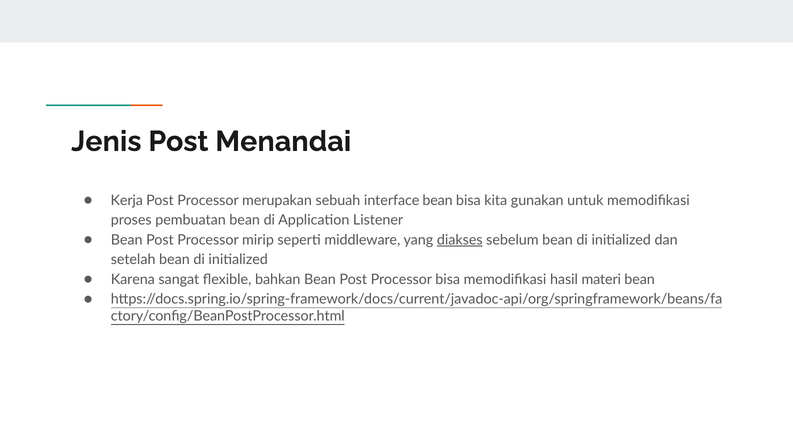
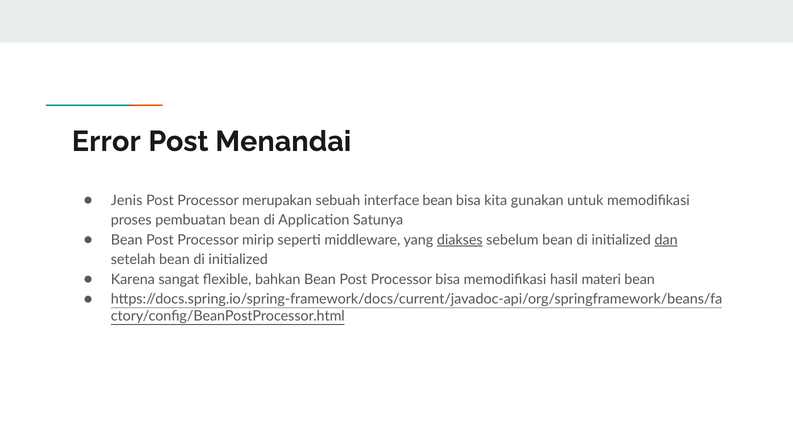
Jenis: Jenis -> Error (106, 141)
Kerja: Kerja -> Jenis (127, 200)
Listener: Listener -> Satunya (378, 220)
dan underline: none -> present (666, 240)
